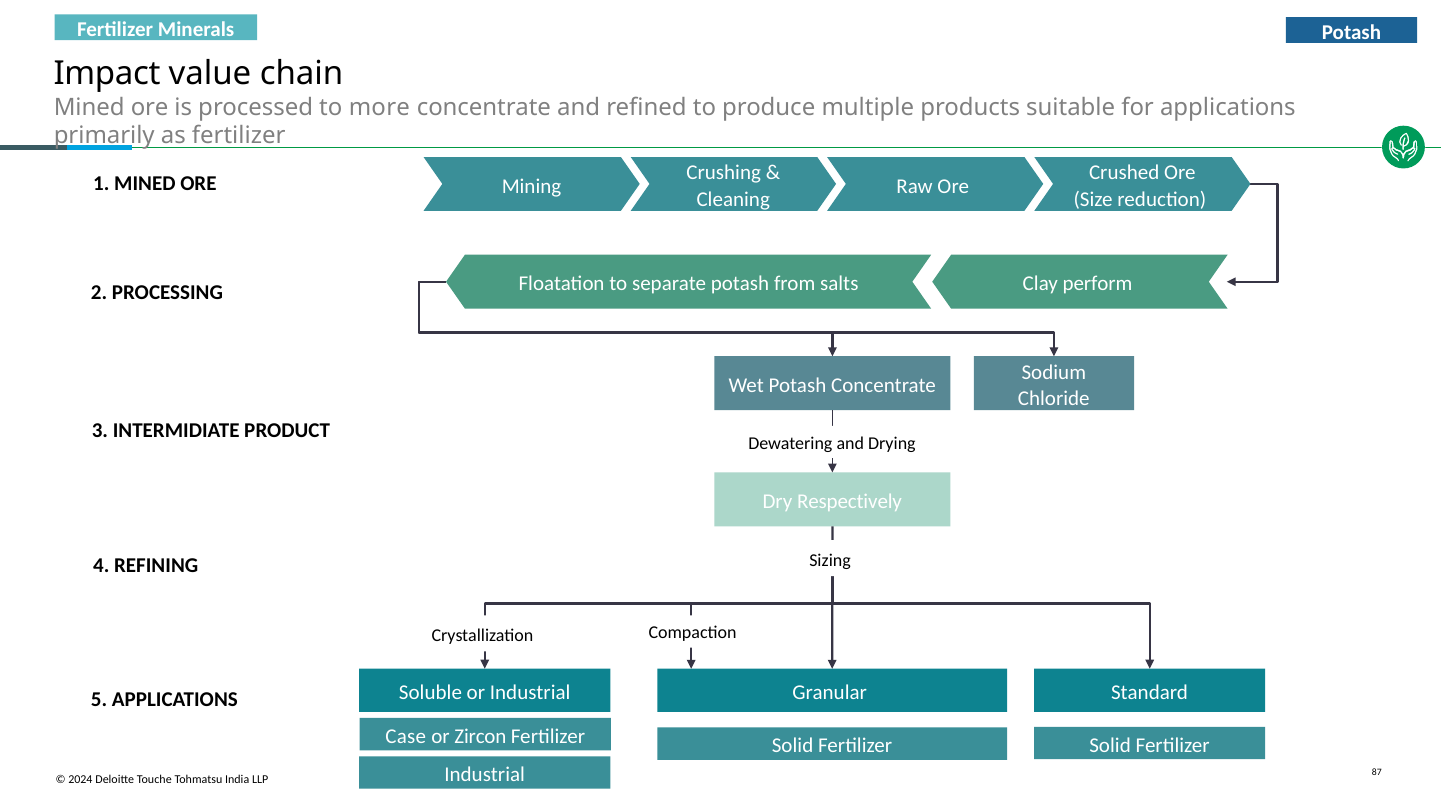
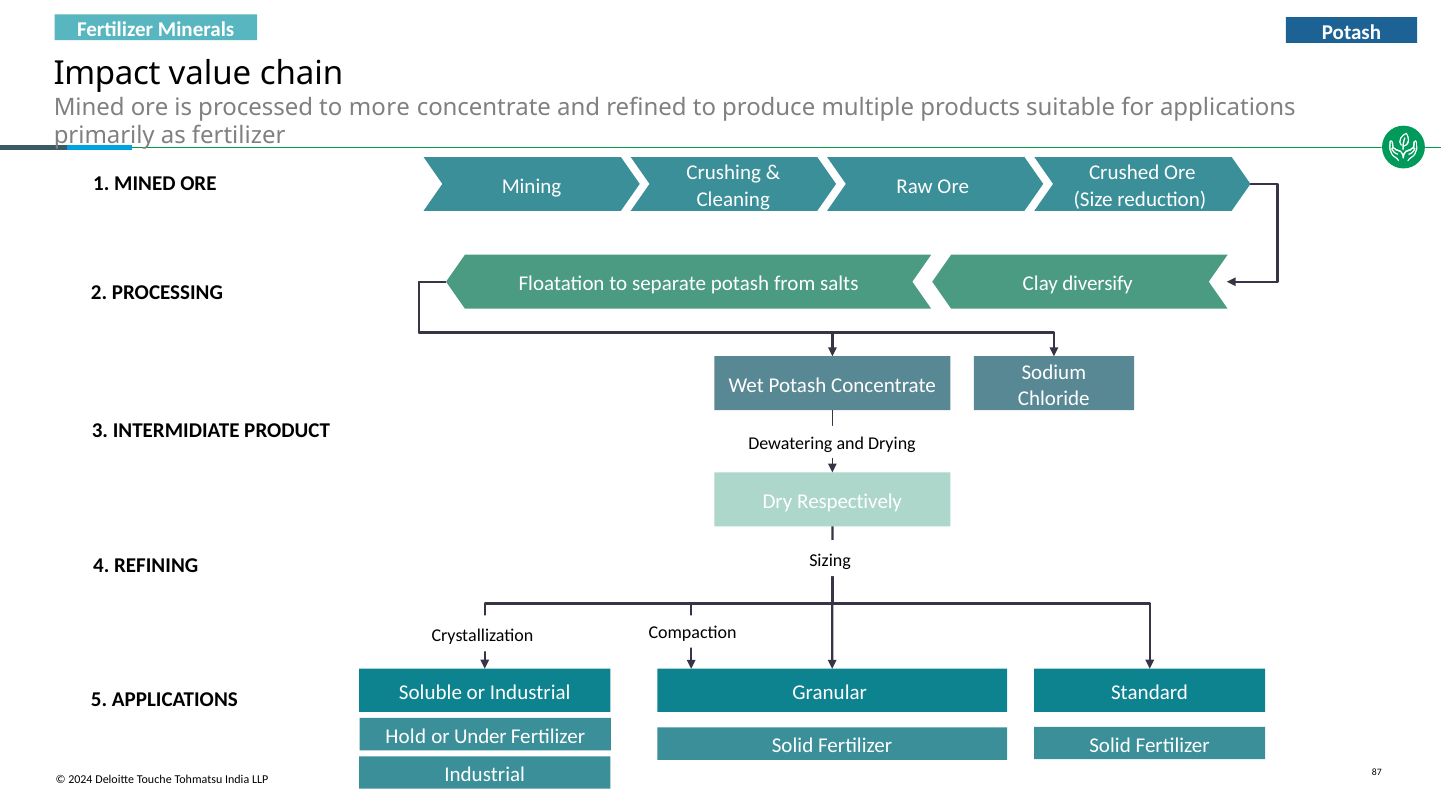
perform: perform -> diversify (1098, 284)
Case: Case -> Hold (406, 736)
Zircon: Zircon -> Under (480, 736)
